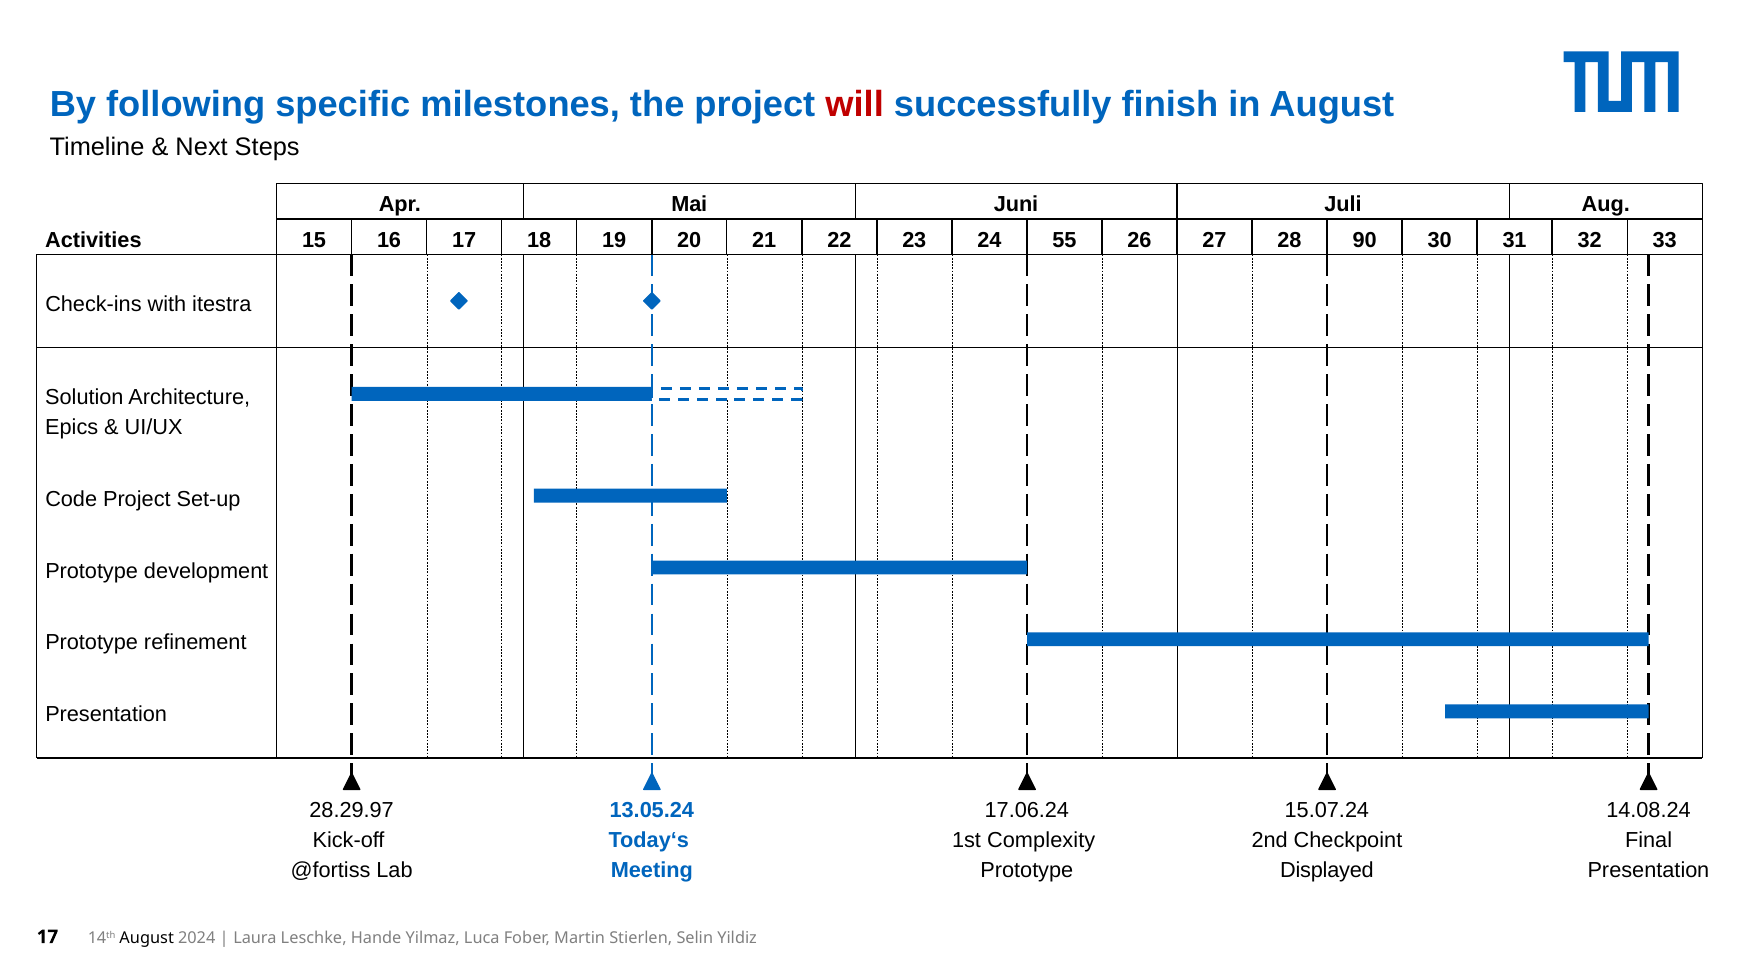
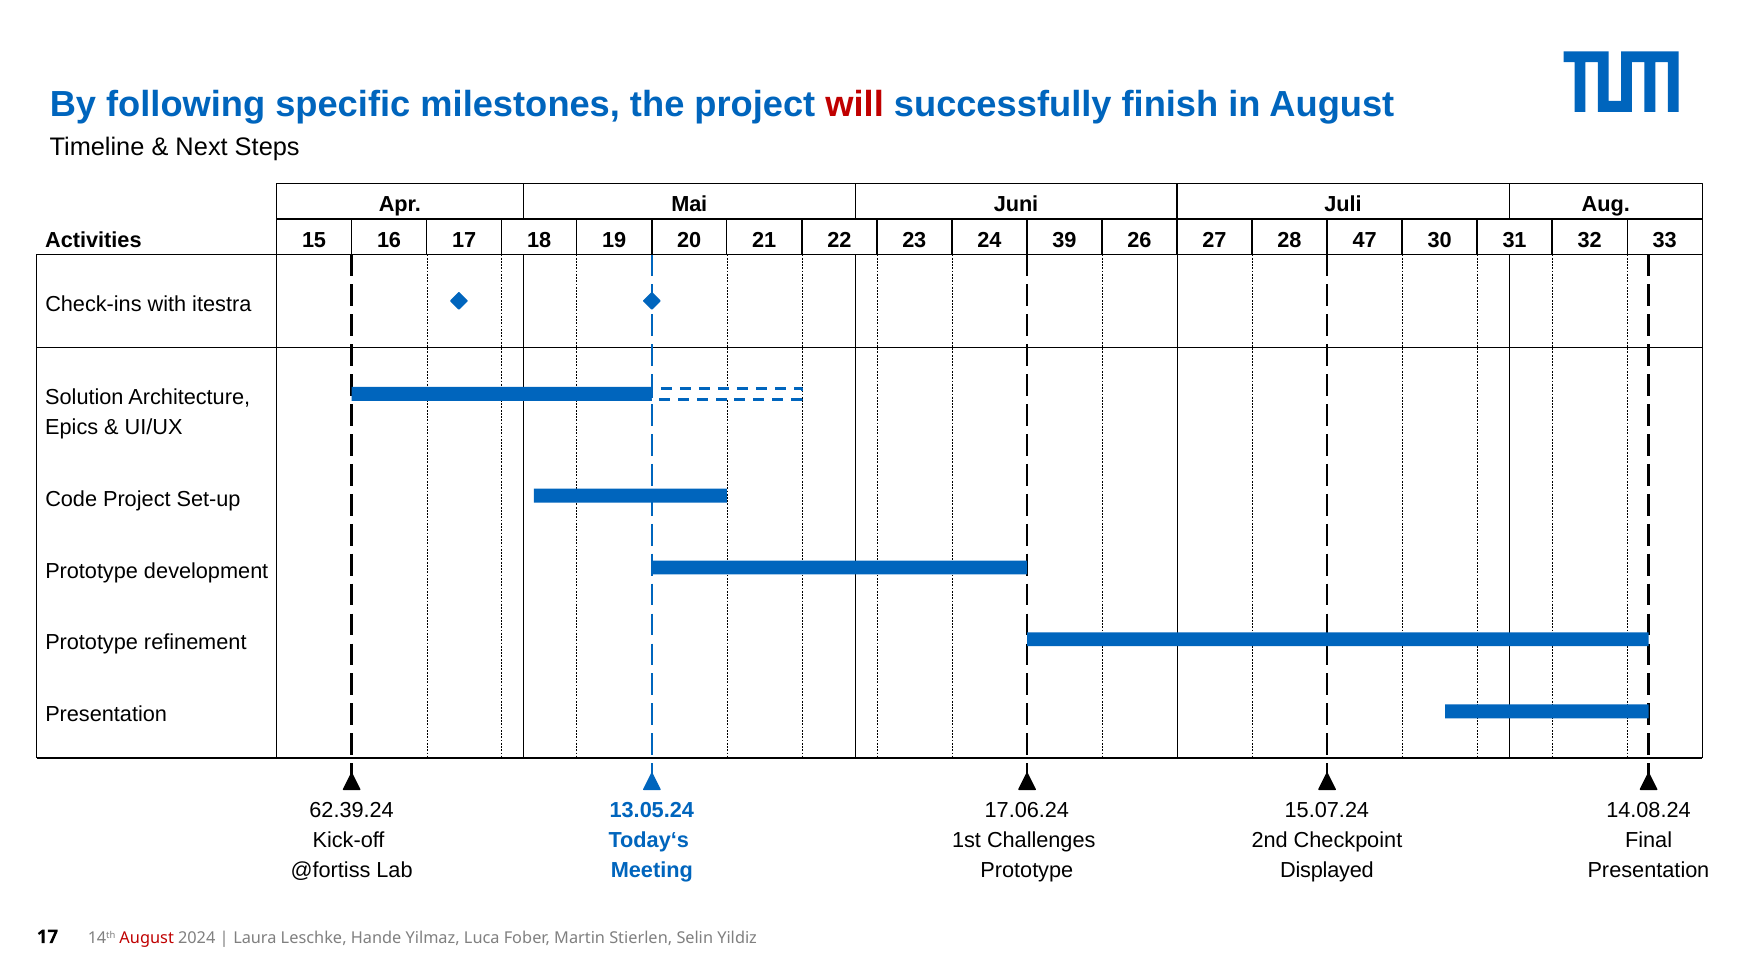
55: 55 -> 39 (1064, 240)
90: 90 -> 47 (1365, 240)
28.29.97: 28.29.97 -> 62.39.24 (352, 811)
Complexity: Complexity -> Challenges (1041, 841)
August colour: black -> red (147, 938)
